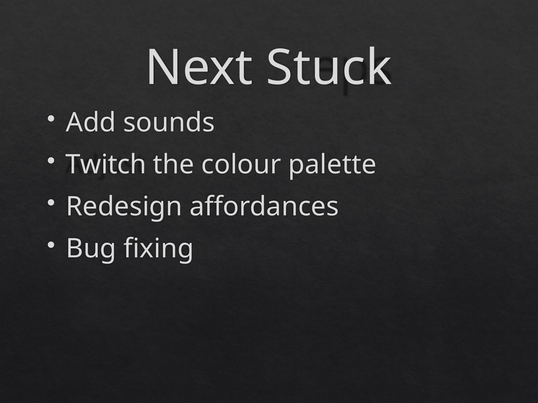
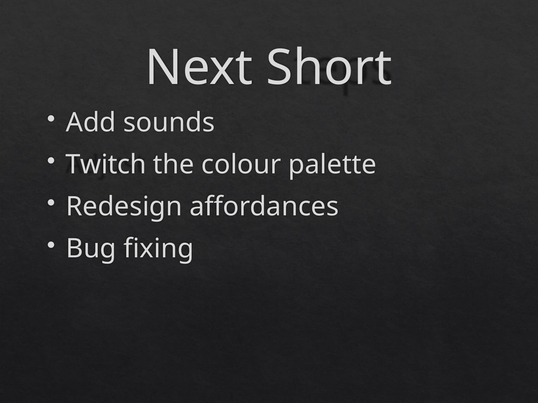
Stuck: Stuck -> Short (329, 68)
